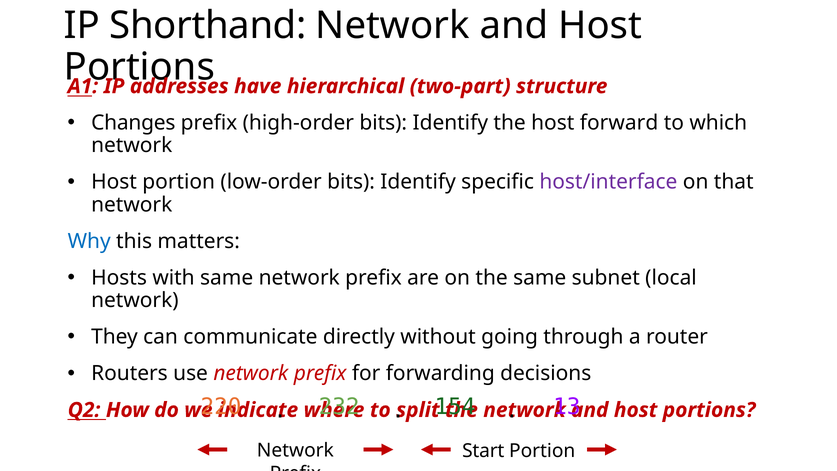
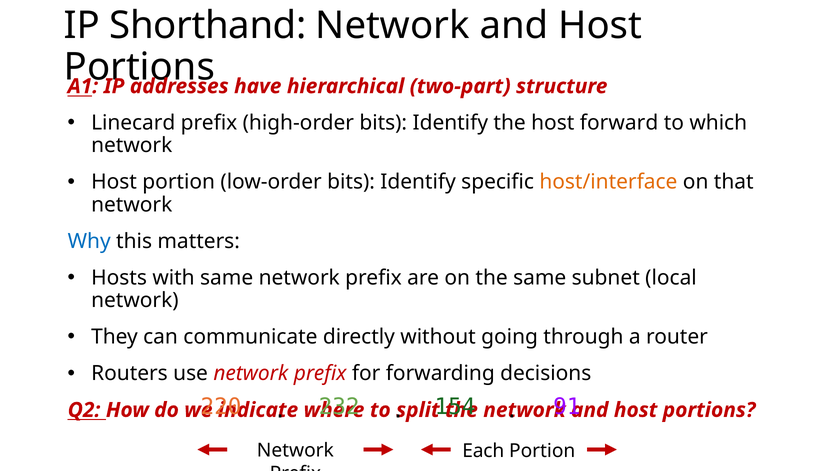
Changes: Changes -> Linecard (133, 123)
host/interface colour: purple -> orange (608, 182)
13: 13 -> 91 (567, 407)
Start: Start -> Each (483, 450)
